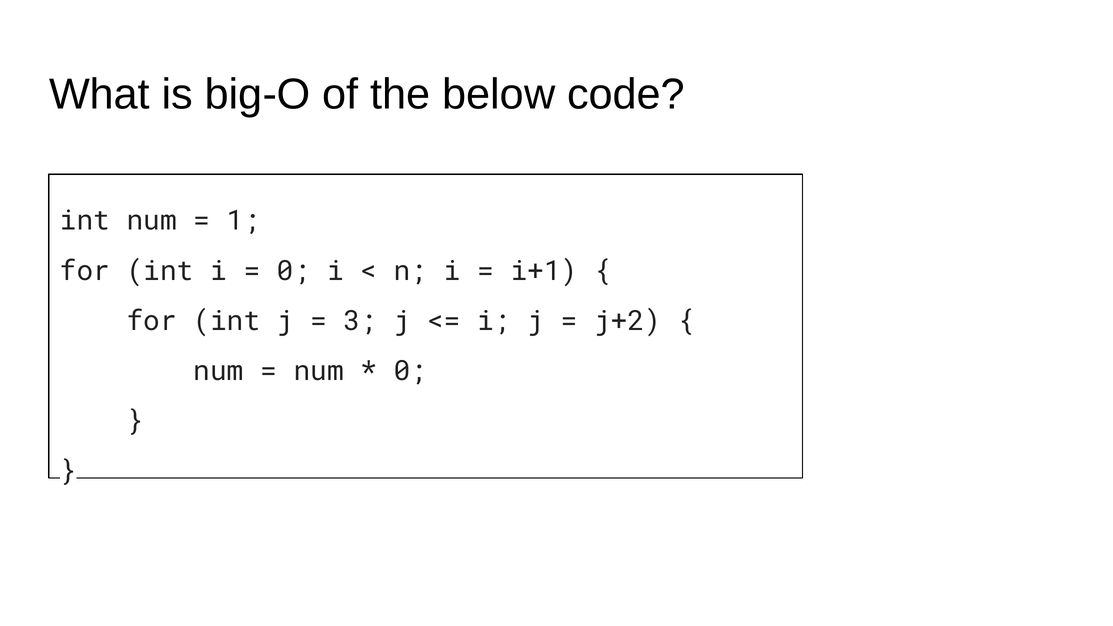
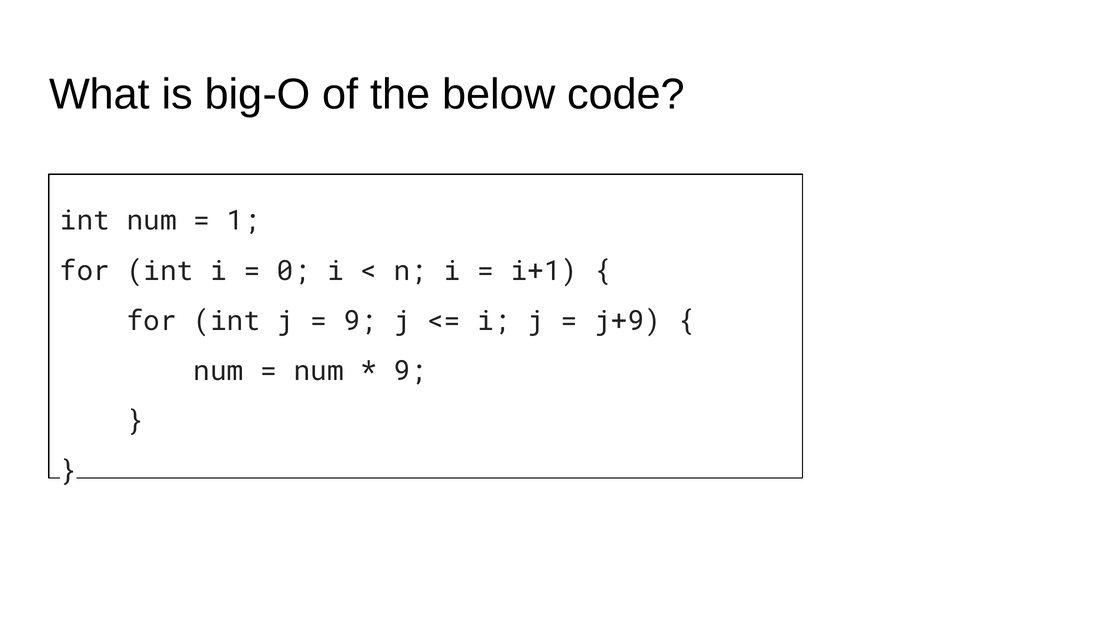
3: 3 -> 9 (360, 321)
j+2: j+2 -> j+9 (628, 321)
0: 0 -> 9 (410, 371)
